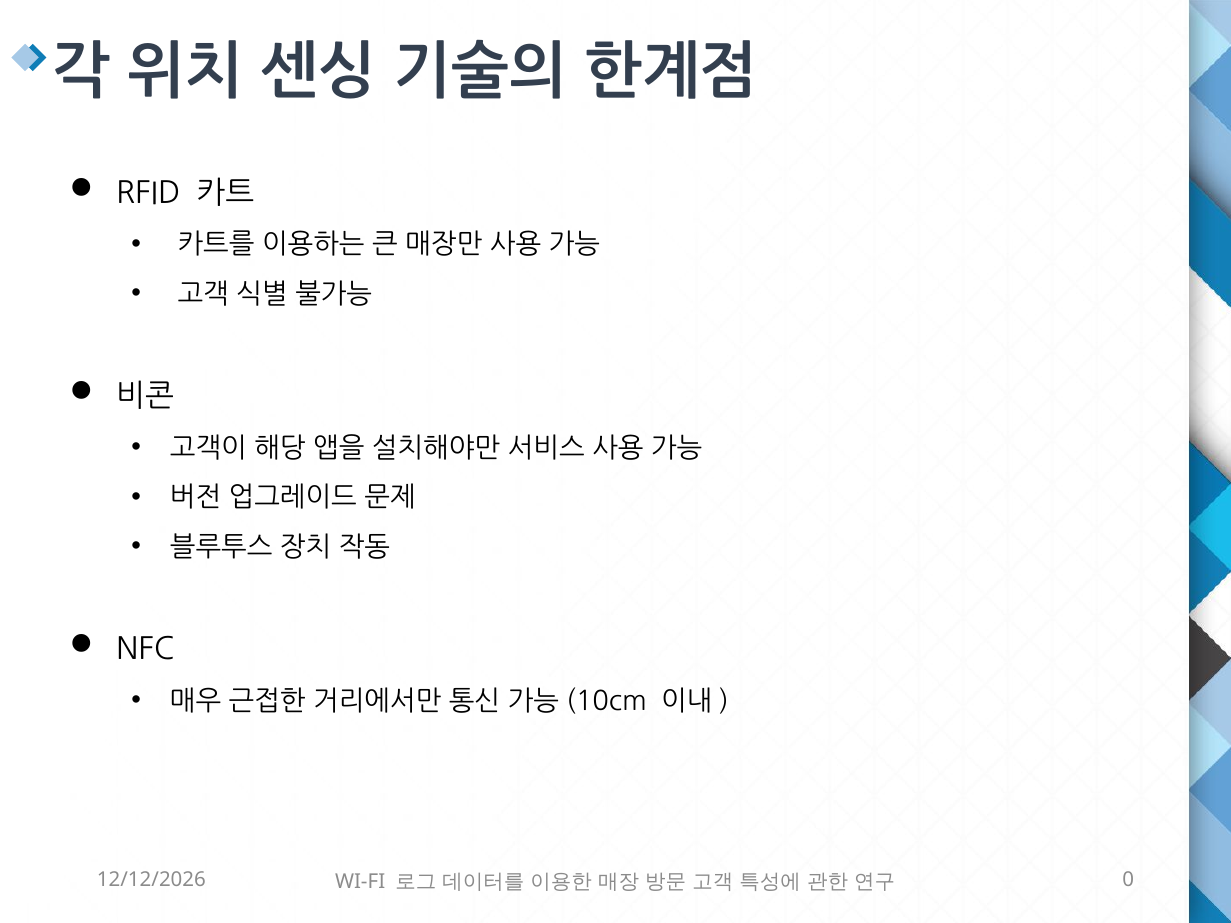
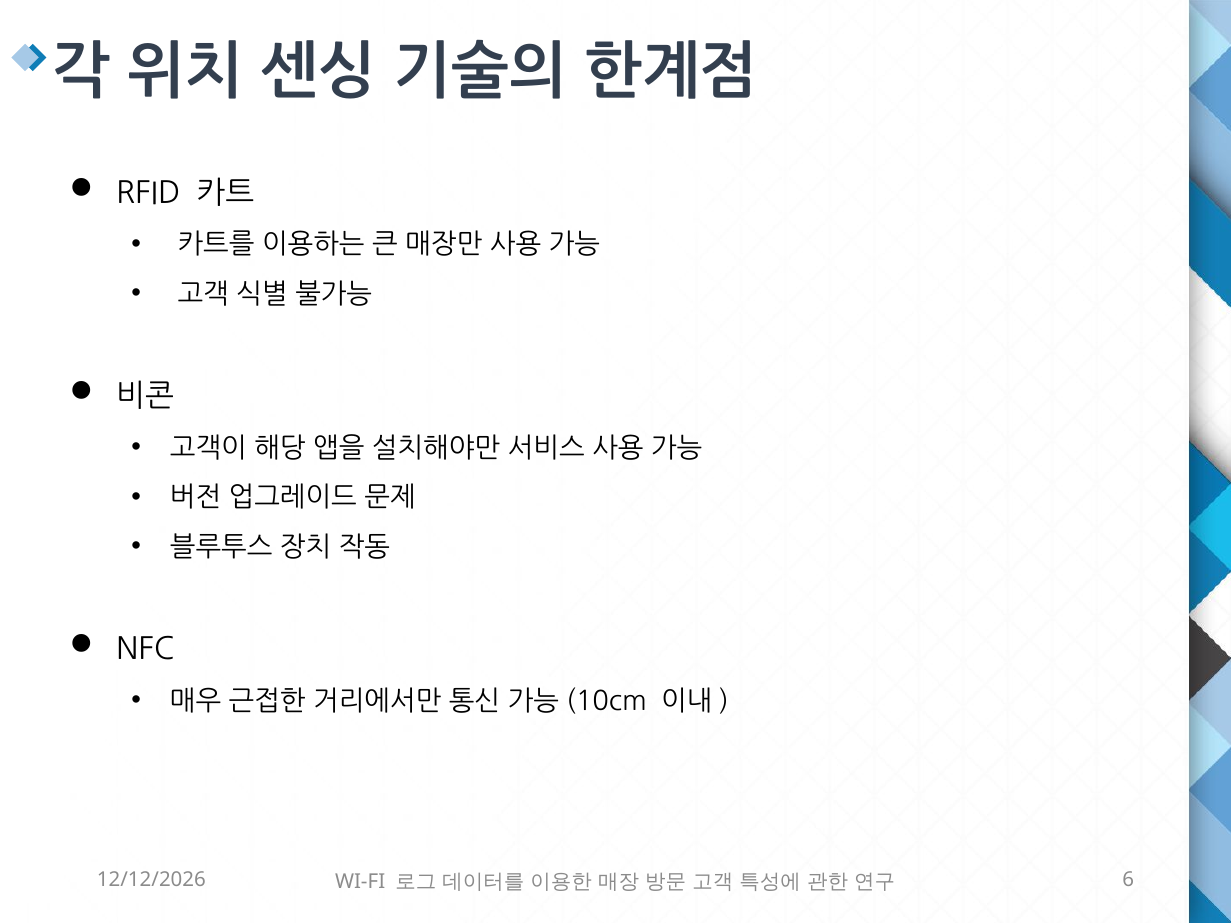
0: 0 -> 6 (1128, 880)
